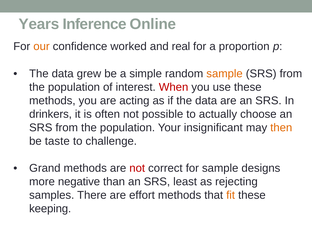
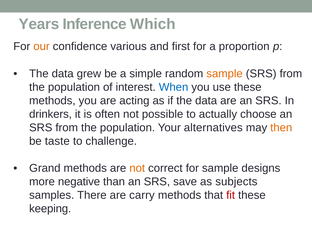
Online: Online -> Which (153, 24)
worked: worked -> various (129, 47)
real: real -> first (181, 47)
When colour: red -> blue (174, 87)
insignificant: insignificant -> alternatives (213, 128)
not colour: red -> orange (137, 168)
least: least -> save (185, 182)
rejecting: rejecting -> subjects (236, 182)
effort: effort -> carry (142, 195)
fit colour: orange -> red (231, 195)
